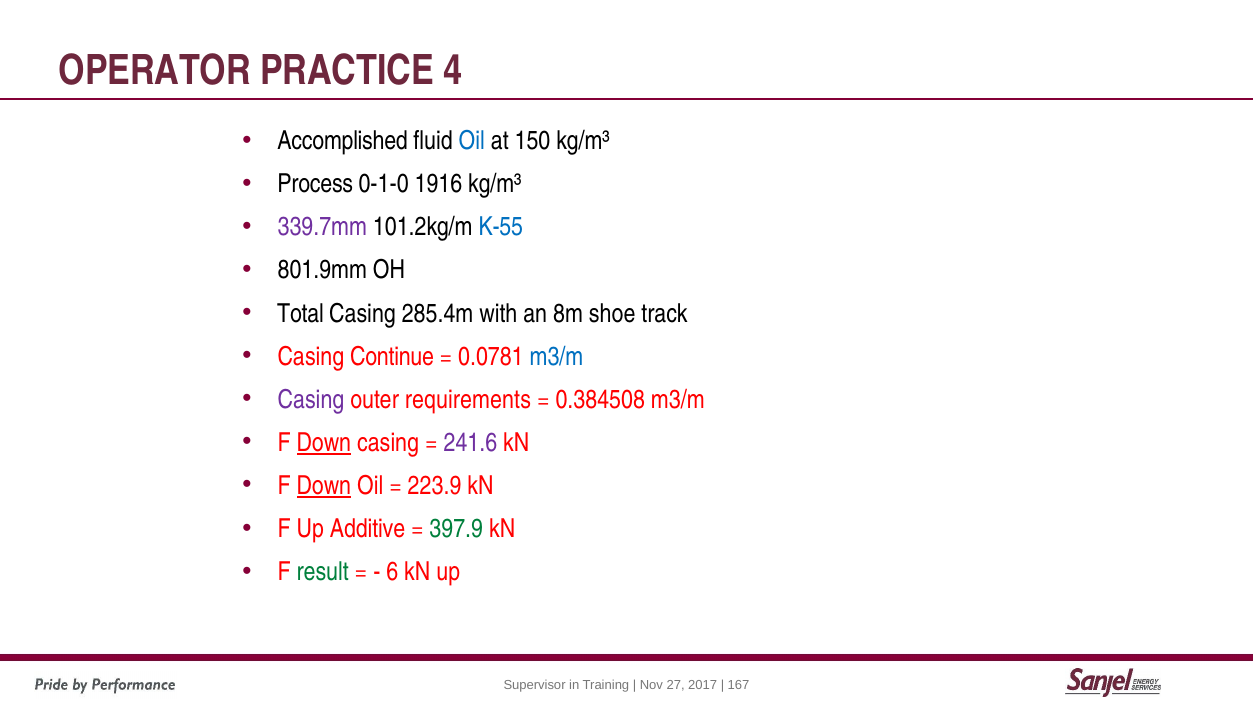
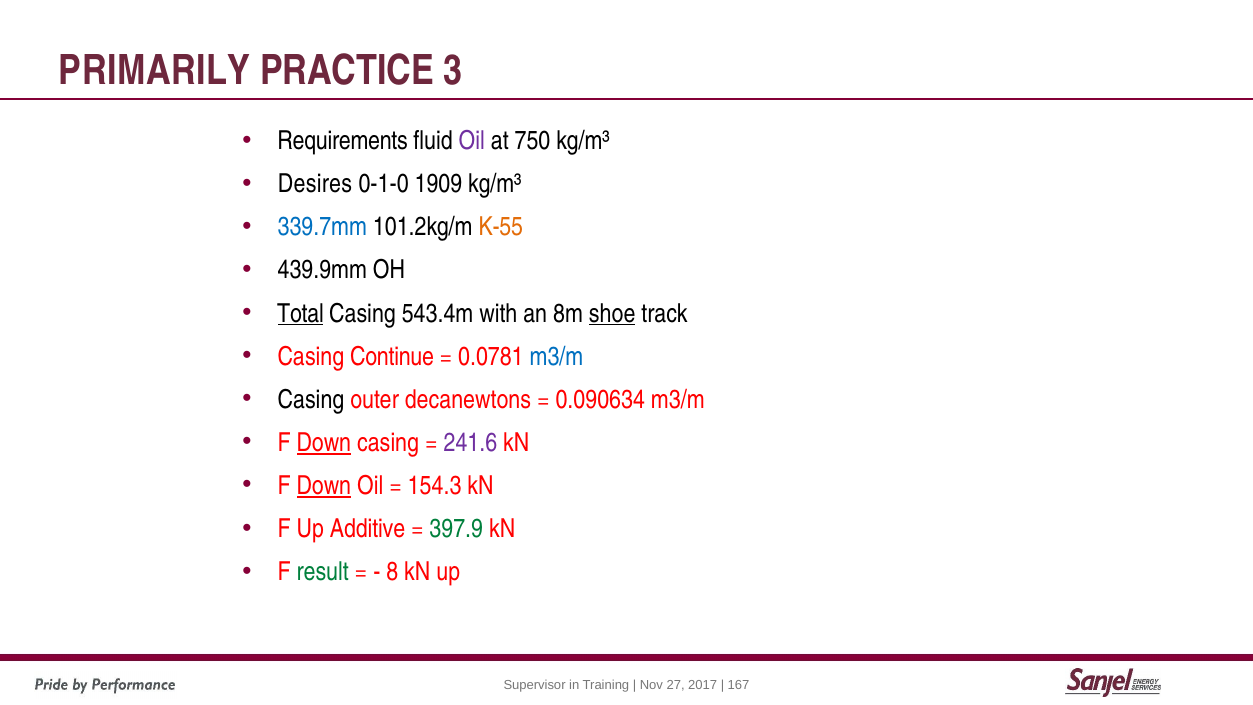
OPERATOR: OPERATOR -> PRIMARILY (155, 70)
4: 4 -> 3 (453, 70)
Accomplished: Accomplished -> Requirements (343, 141)
Oil colour: blue -> purple (472, 141)
150: 150 -> 750 (533, 141)
Process: Process -> Desires (315, 184)
1916: 1916 -> 1909 (438, 184)
339.7mm colour: purple -> blue (322, 227)
K-55 colour: blue -> orange (501, 227)
801.9mm: 801.9mm -> 439.9mm (322, 270)
Total underline: none -> present (301, 313)
285.4m: 285.4m -> 543.4m (438, 313)
shoe underline: none -> present (612, 313)
Casing colour: purple -> black (311, 400)
requirements: requirements -> decanewtons (468, 400)
0.384508: 0.384508 -> 0.090634 (600, 400)
223.9: 223.9 -> 154.3 (435, 486)
6: 6 -> 8 (392, 572)
